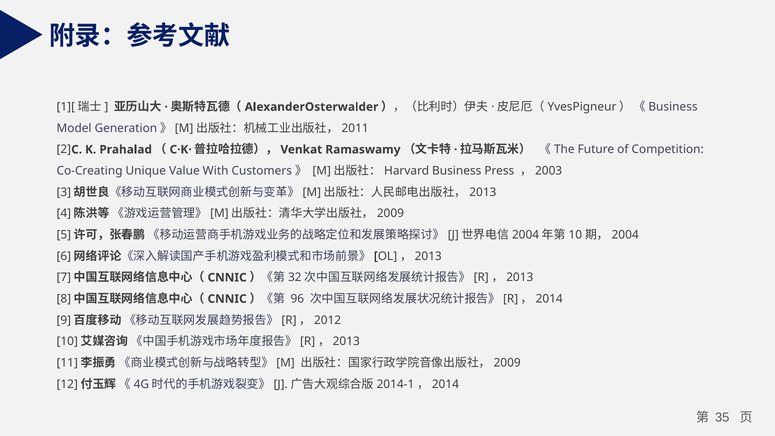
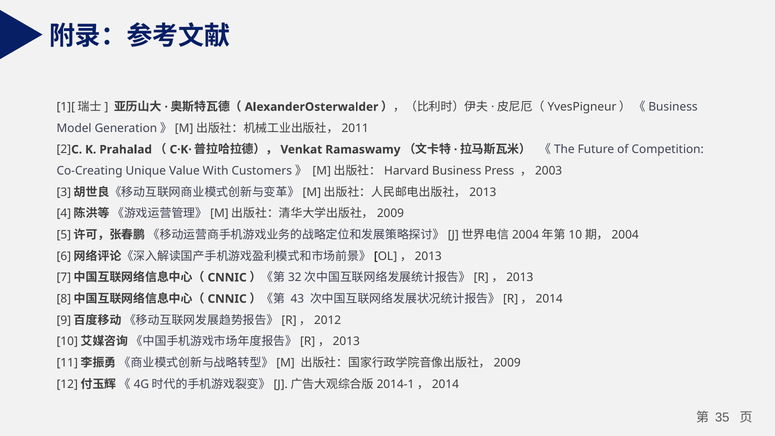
96: 96 -> 43 (297, 299)
